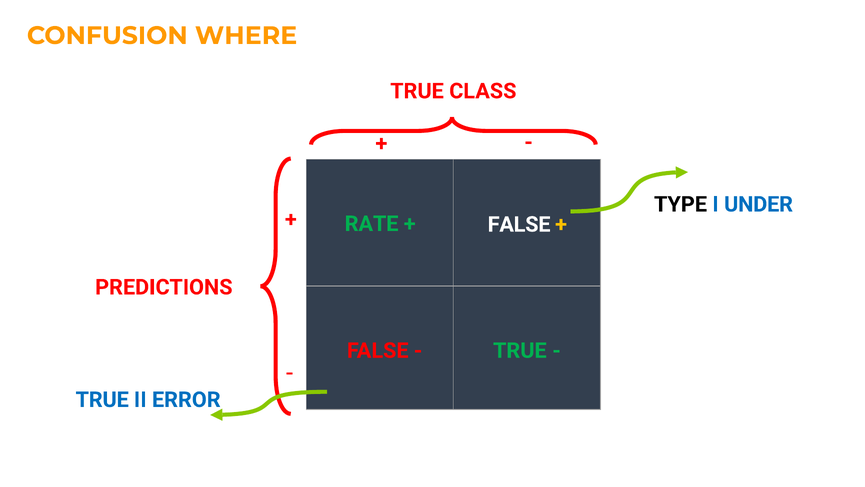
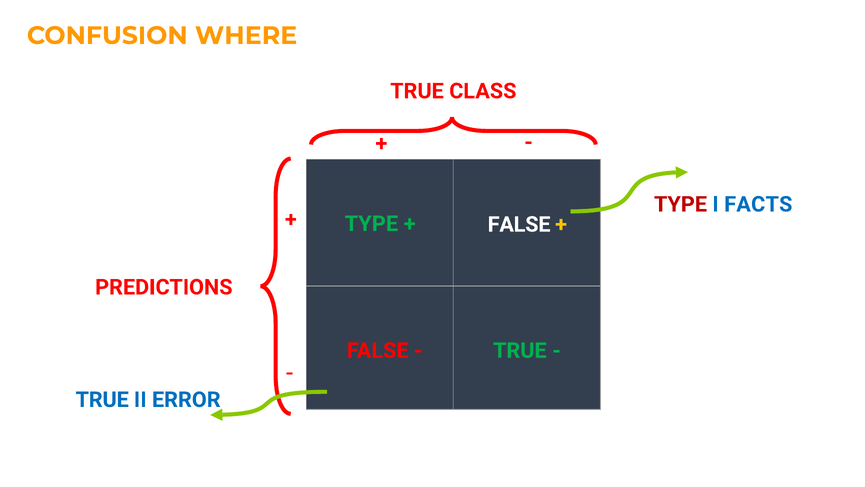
TYPE colour: black -> red (681, 204)
UNDER: UNDER -> FACTS (758, 204)
RATE: RATE -> TYPE (371, 224)
